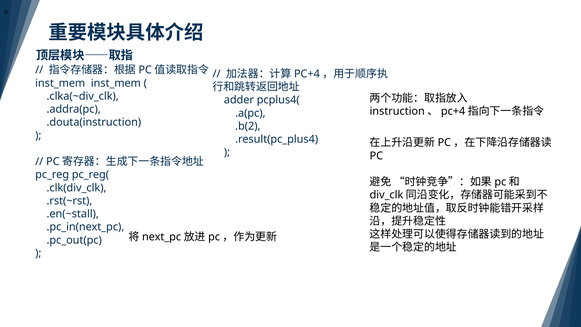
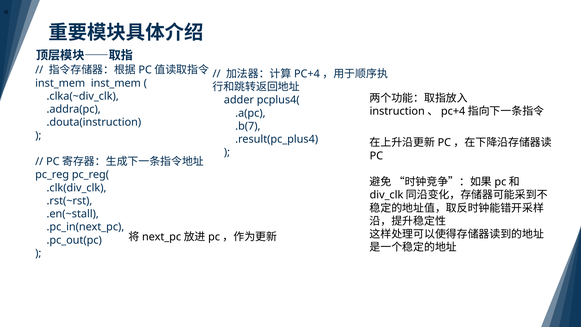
.b(2: .b(2 -> .b(7 (248, 126)
